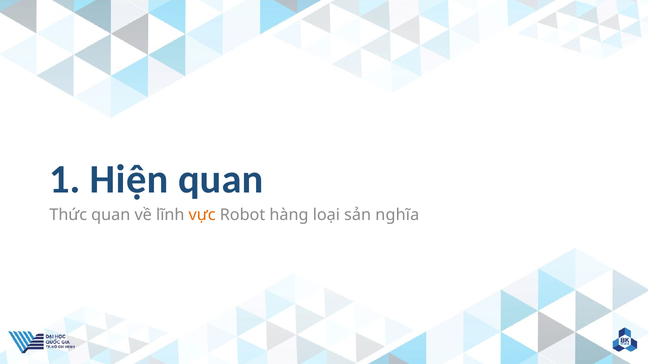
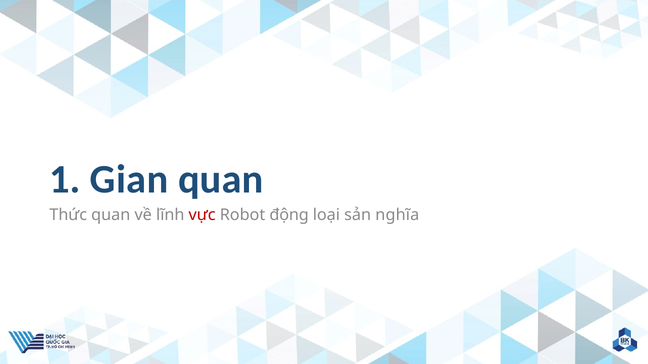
Hiện: Hiện -> Gian (129, 180)
vực colour: orange -> red (202, 215)
hàng: hàng -> động (289, 215)
